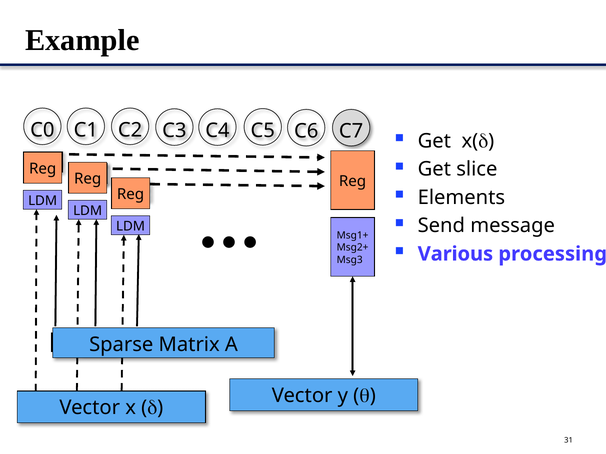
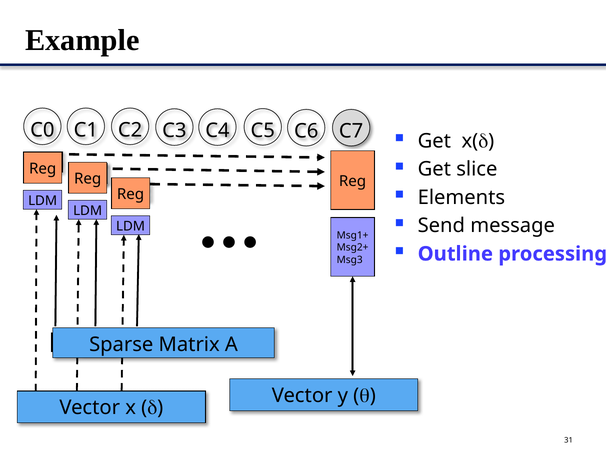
Various: Various -> Outline (455, 254)
